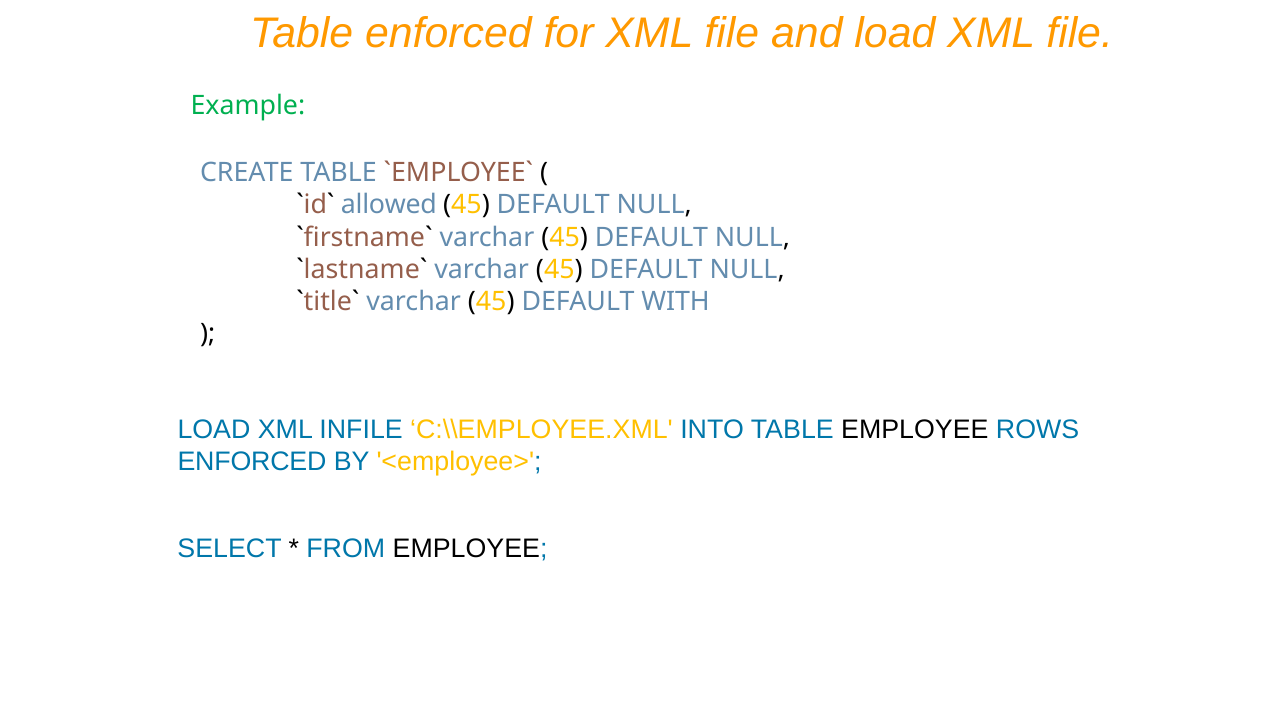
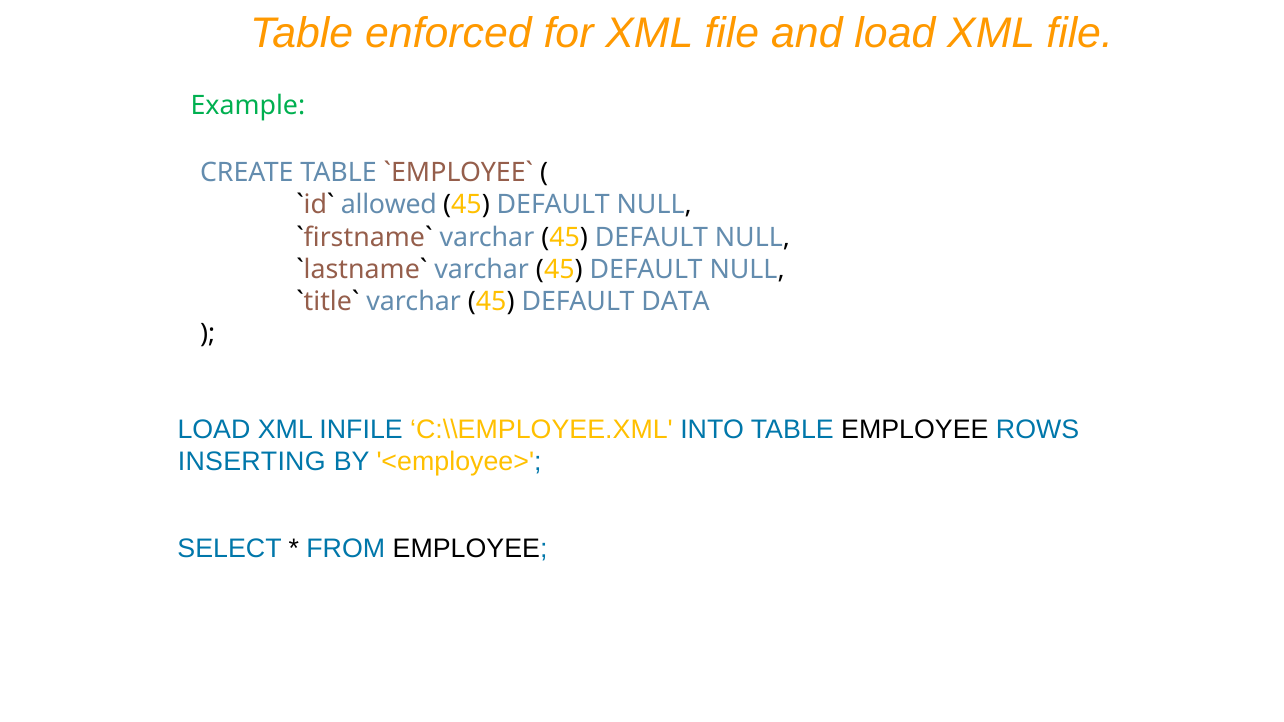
WITH: WITH -> DATA (676, 302)
ENFORCED: ENFORCED -> INSERTING (252, 462)
